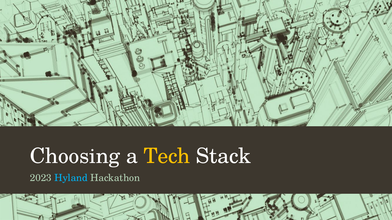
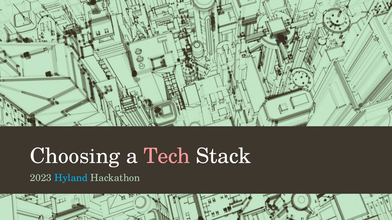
Tech colour: yellow -> pink (167, 156)
